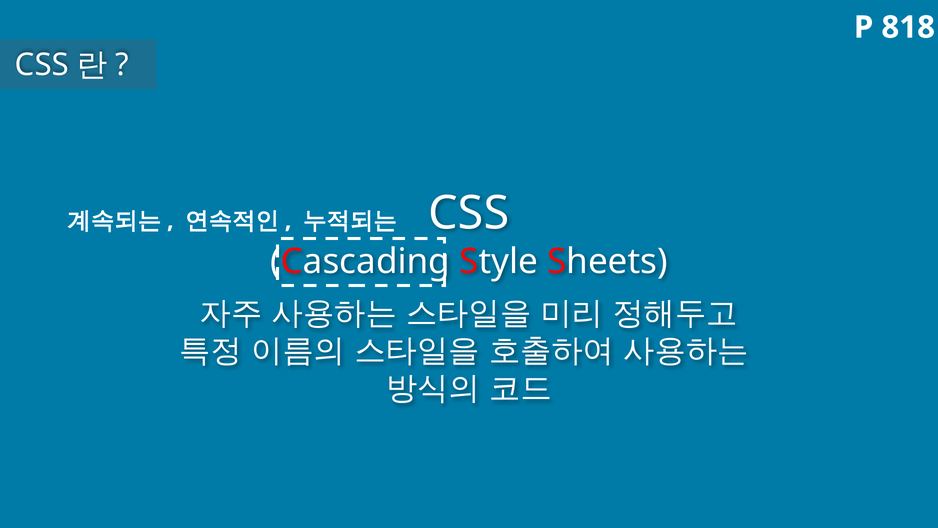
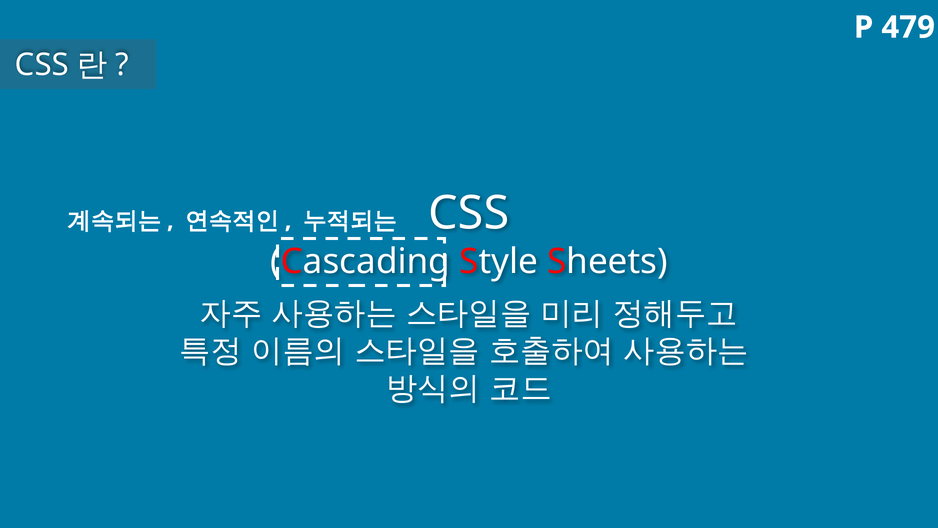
818: 818 -> 479 (908, 27)
